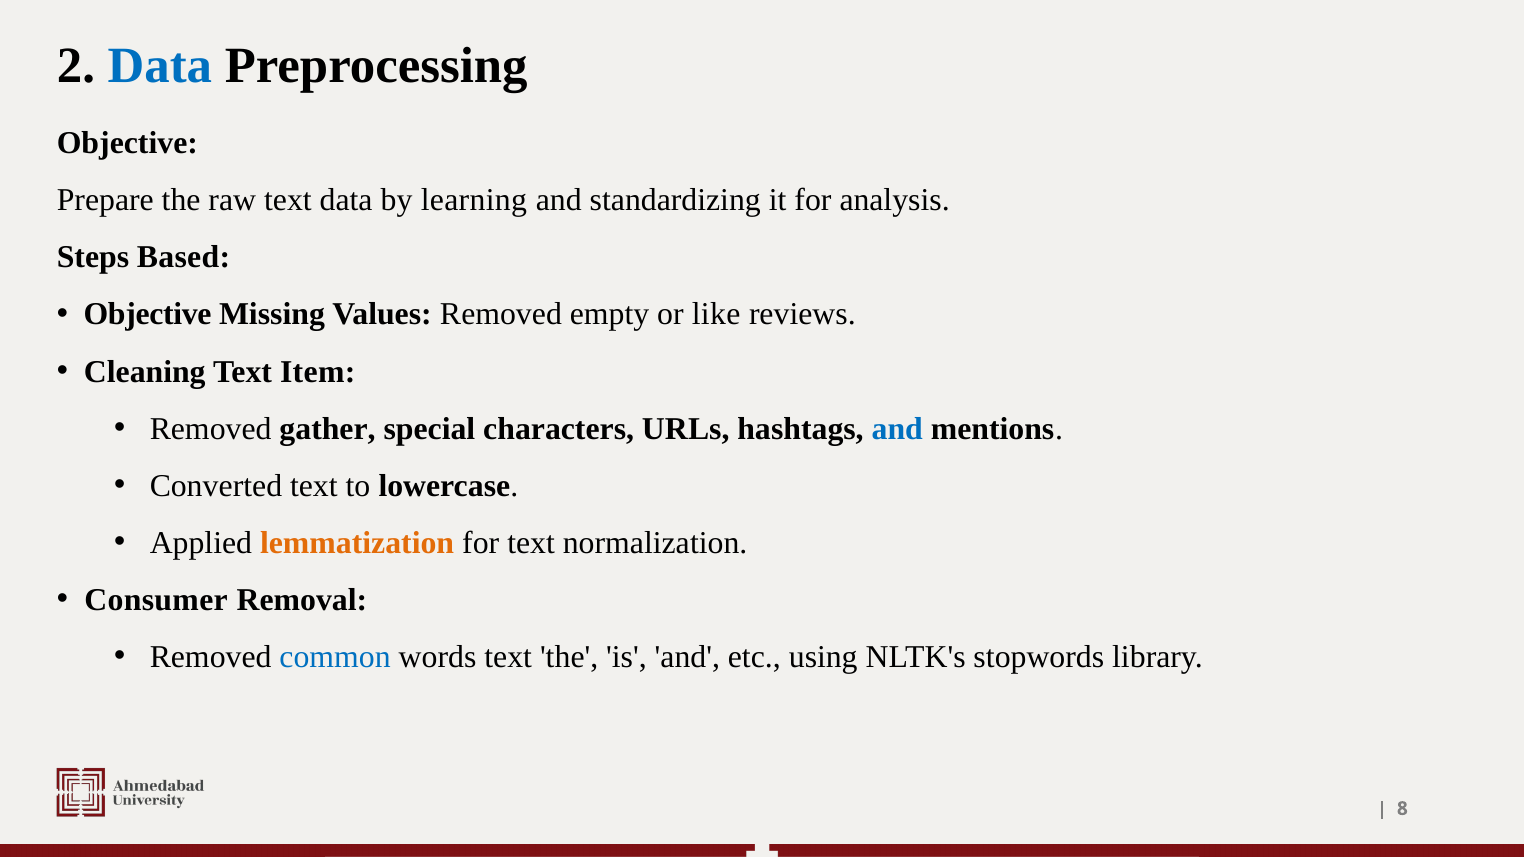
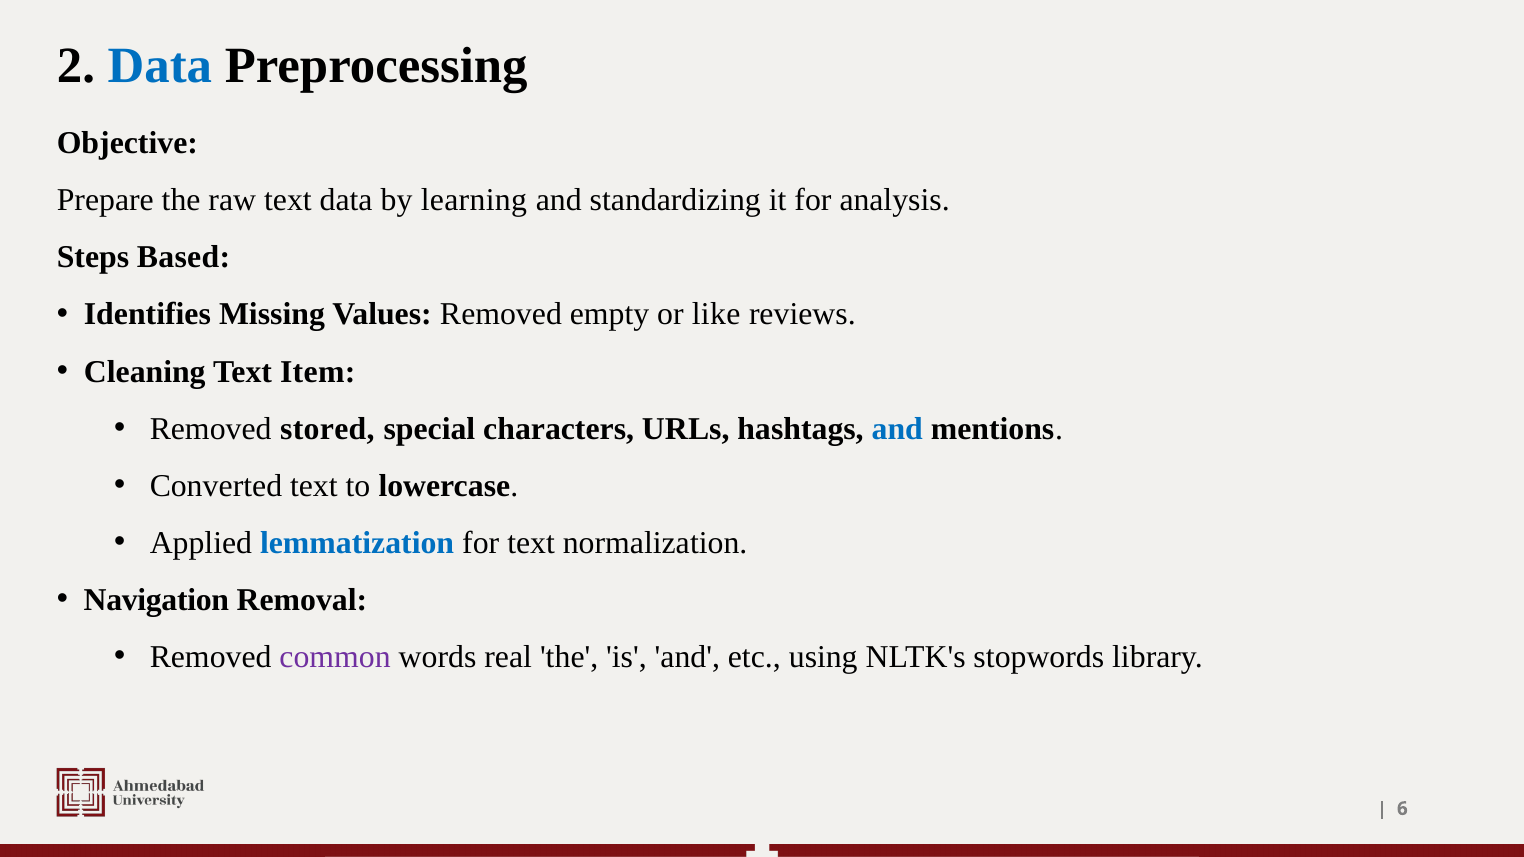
Objective: Objective -> Identifies (147, 315)
gather: gather -> stored (327, 429)
lemmatization colour: orange -> blue (357, 543)
Consumer: Consumer -> Navigation (156, 600)
common colour: blue -> purple (335, 657)
words text: text -> real (508, 657)
8: 8 -> 6 (1402, 809)
